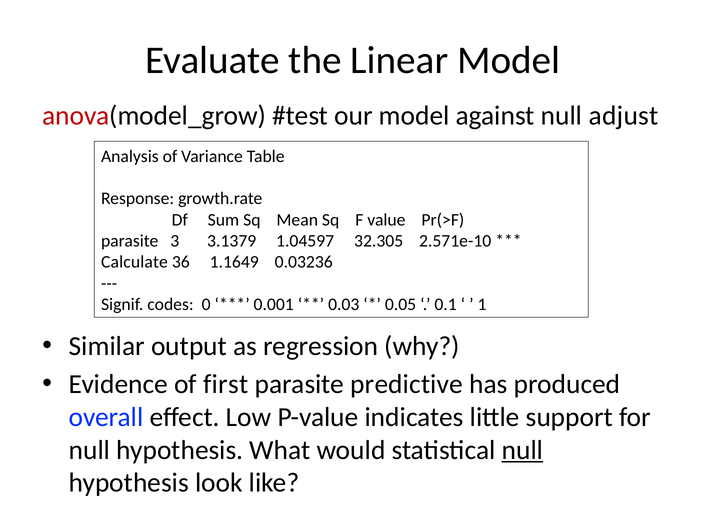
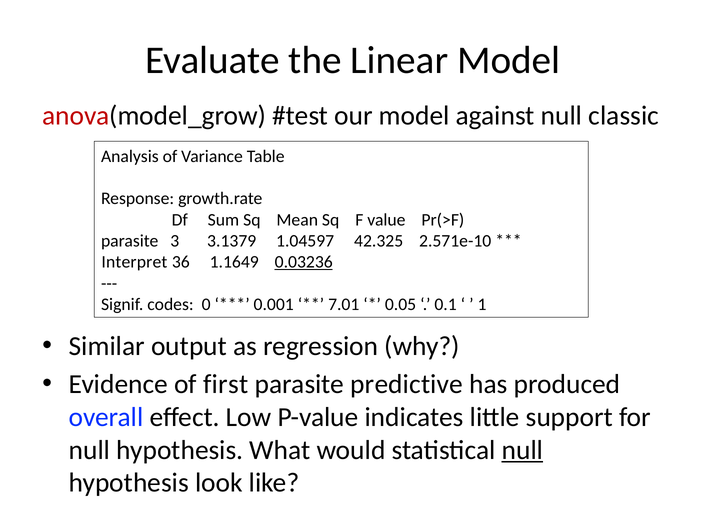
adjust: adjust -> classic (624, 116)
32.305: 32.305 -> 42.325 (379, 241)
Calculate: Calculate -> Interpret (134, 262)
0.03236 underline: none -> present (304, 262)
0.03: 0.03 -> 7.01 (344, 305)
